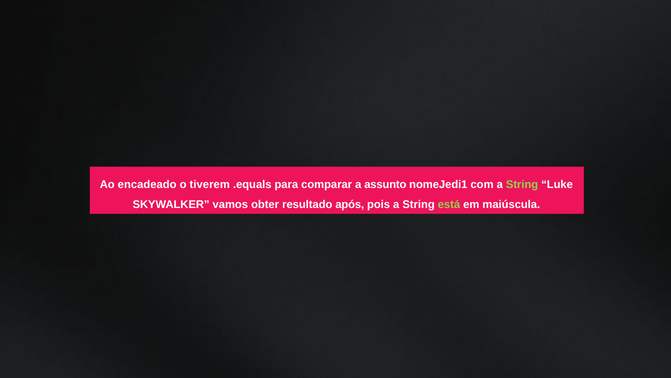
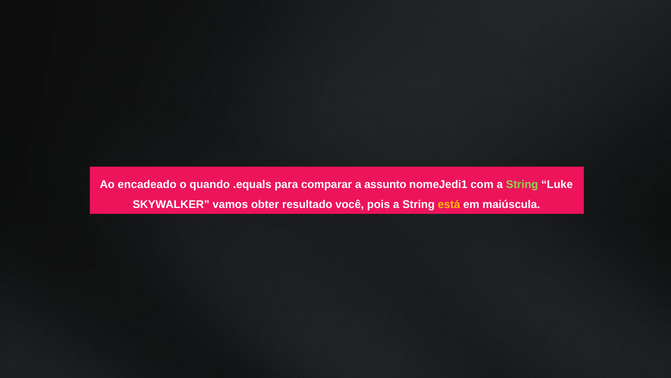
tiverem: tiverem -> quando (210, 184)
após: após -> você (350, 204)
está colour: light green -> yellow (449, 204)
